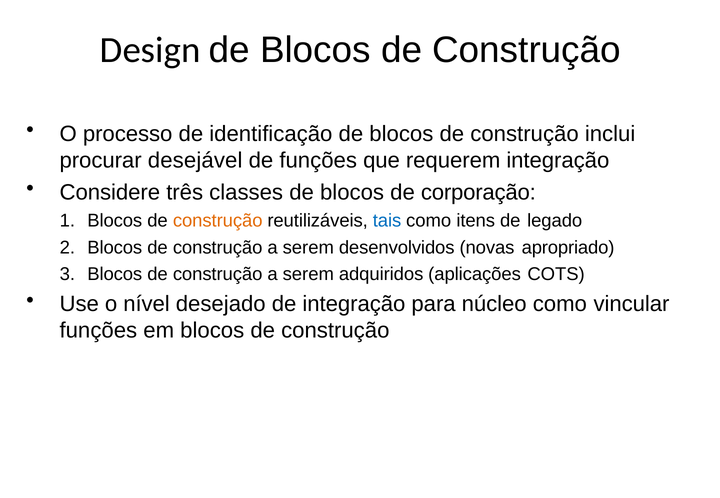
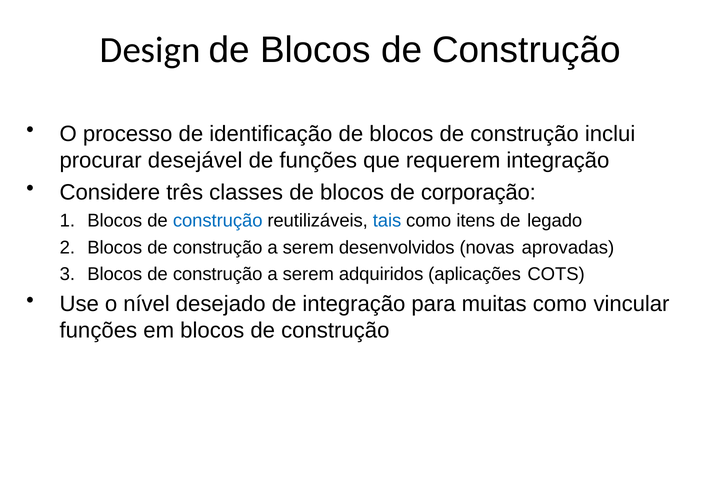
construção colour: orange -> blue (218, 221)
apropriado: apropriado -> aprovadas (568, 248)
núcleo: núcleo -> muitas (494, 304)
